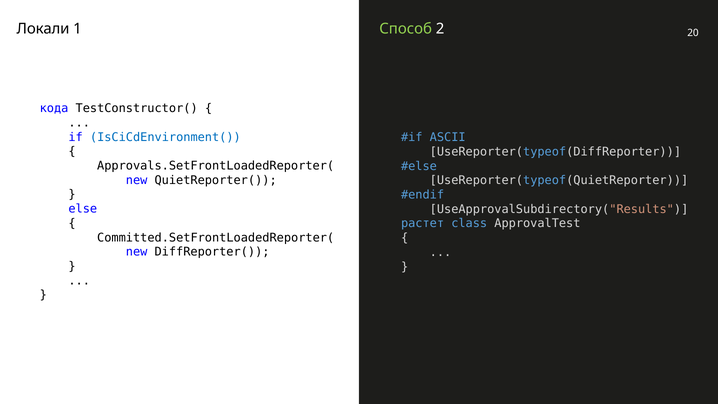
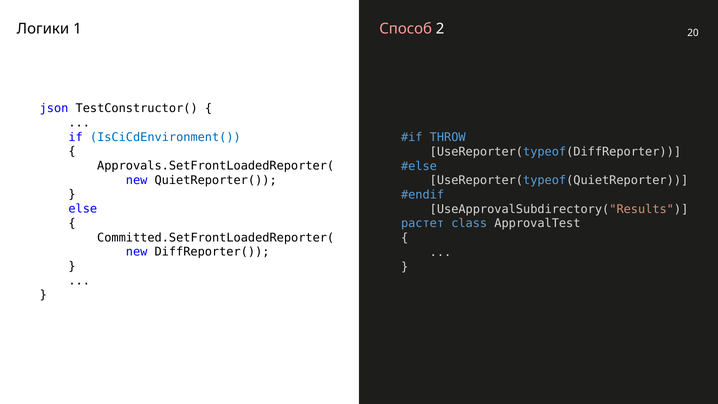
Локали: Локали -> Логики (43, 29)
Способ colour: light green -> pink (406, 29)
кода: кода -> json (54, 108)
ASCII: ASCII -> THROW (448, 137)
